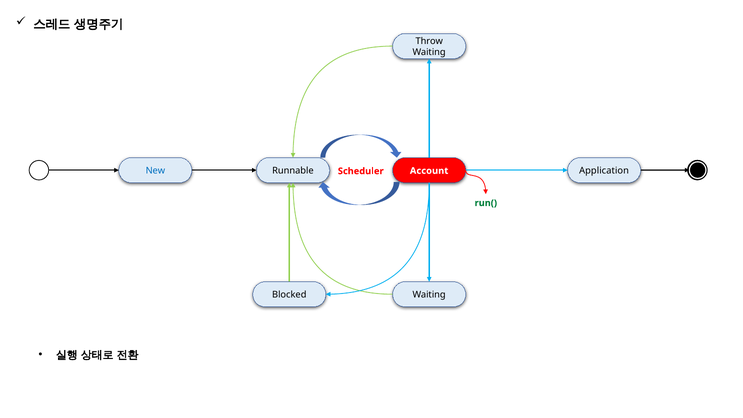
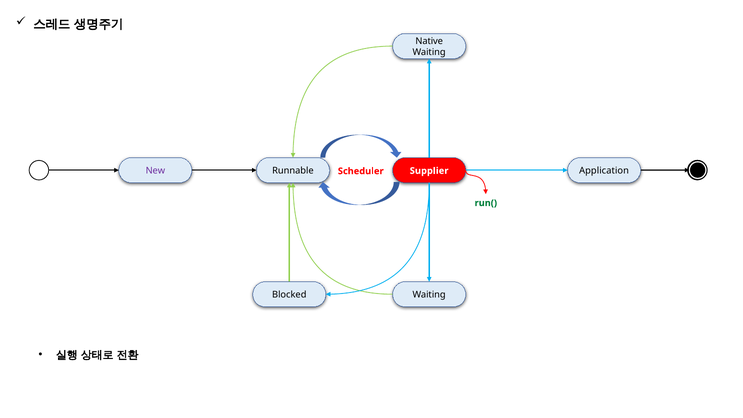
Throw: Throw -> Native (429, 41)
New colour: blue -> purple (155, 171)
Account: Account -> Supplier (429, 171)
